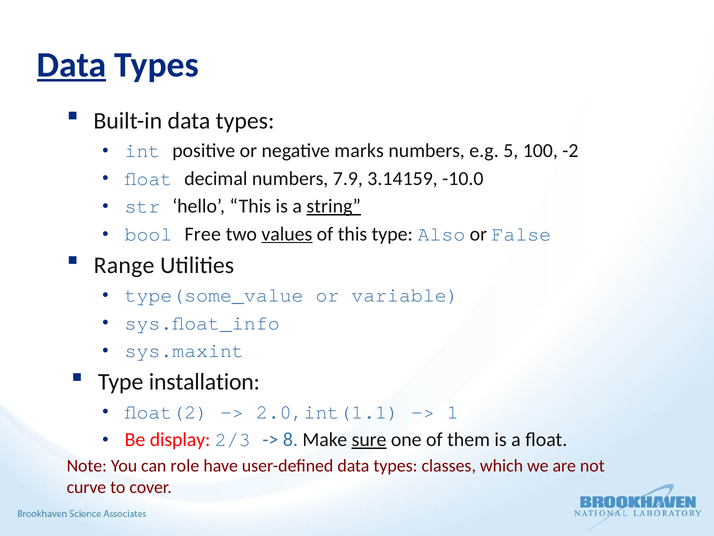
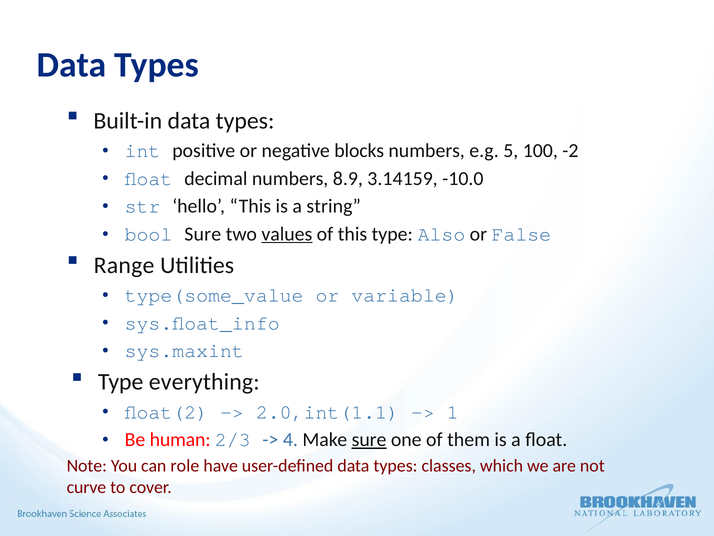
Data underline: present -> none (72, 65)
marks: marks -> blocks (359, 151)
7.9: 7.9 -> 8.9 (348, 178)
string underline: present -> none (334, 206)
bool Free: Free -> Sure (203, 234)
installation: installation -> everything (204, 382)
display: display -> human (180, 439)
8: 8 -> 4 (290, 439)
